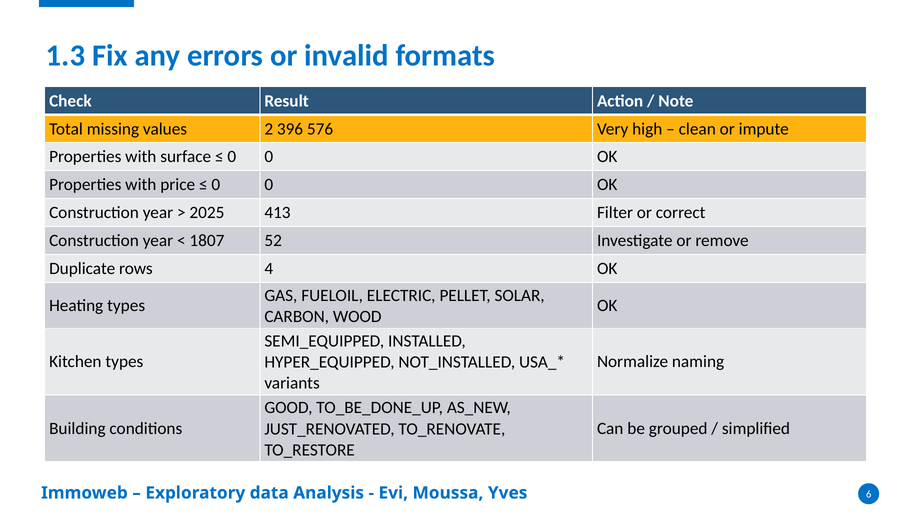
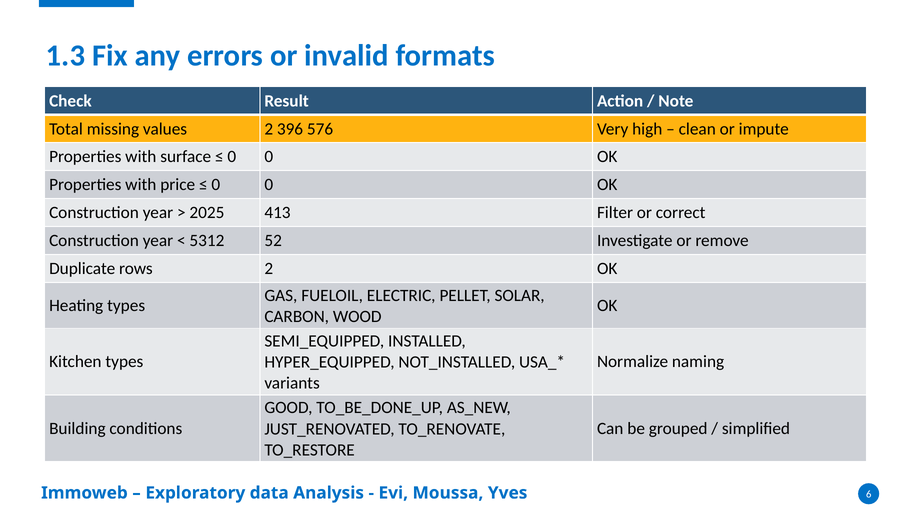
1807: 1807 -> 5312 (207, 241)
rows 4: 4 -> 2 (269, 269)
